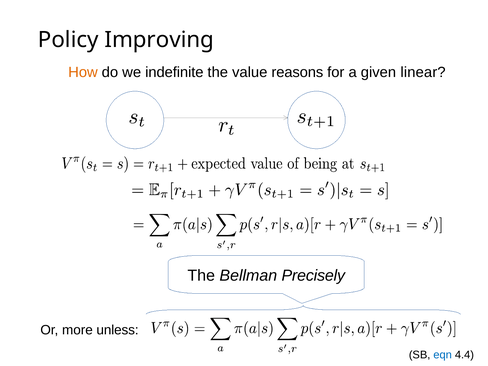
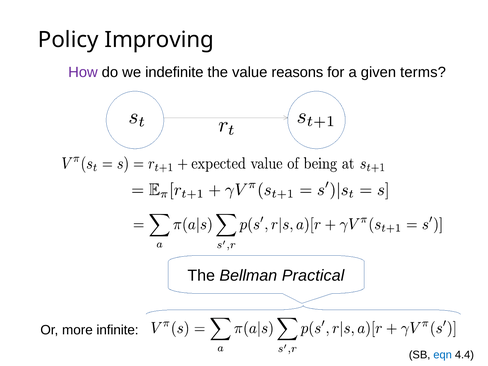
How colour: orange -> purple (83, 72)
linear: linear -> terms (423, 72)
Precisely: Precisely -> Practical (313, 276)
unless: unless -> infinite (118, 330)
